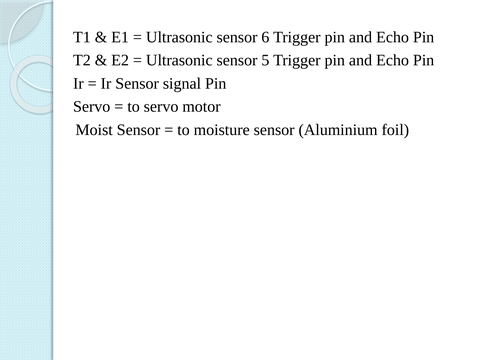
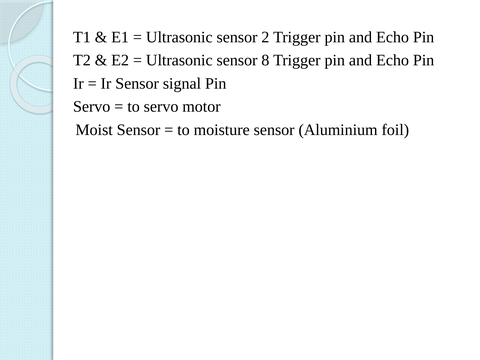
6: 6 -> 2 (265, 37)
5: 5 -> 8 (265, 60)
